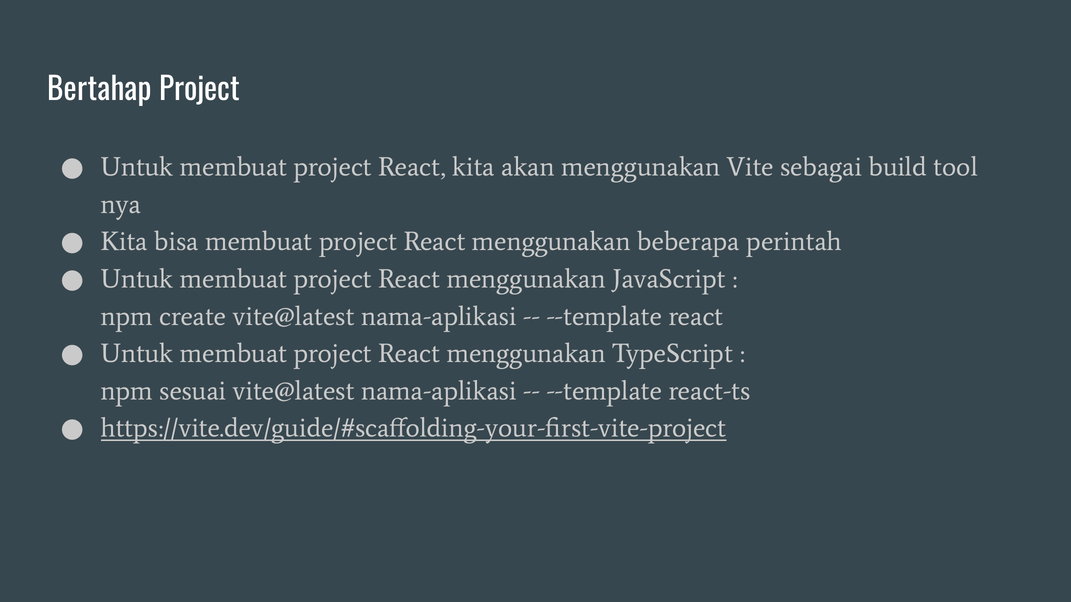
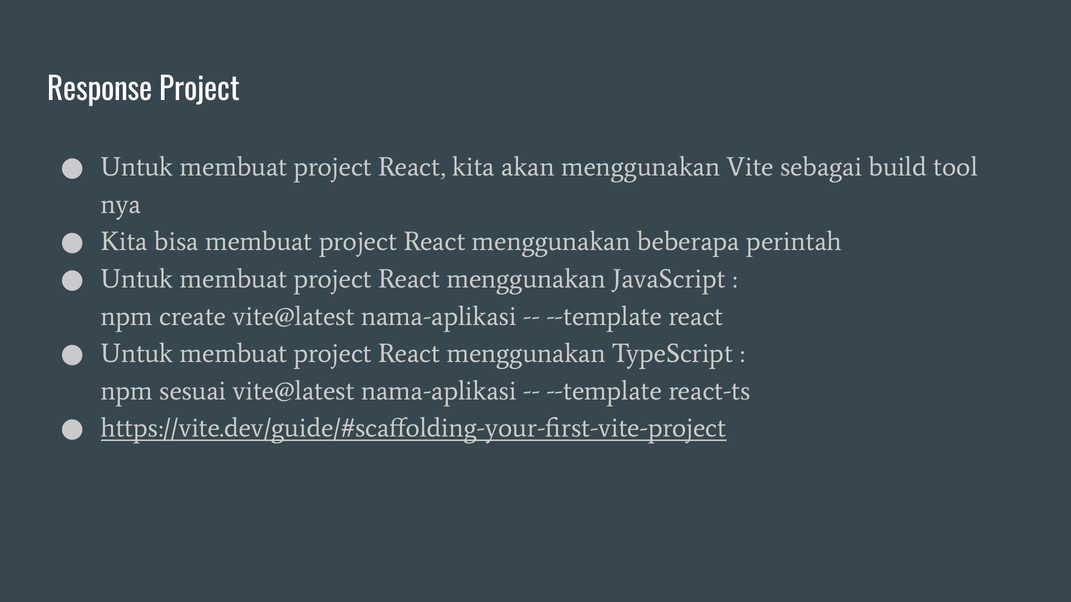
Bertahap: Bertahap -> Response (100, 90)
